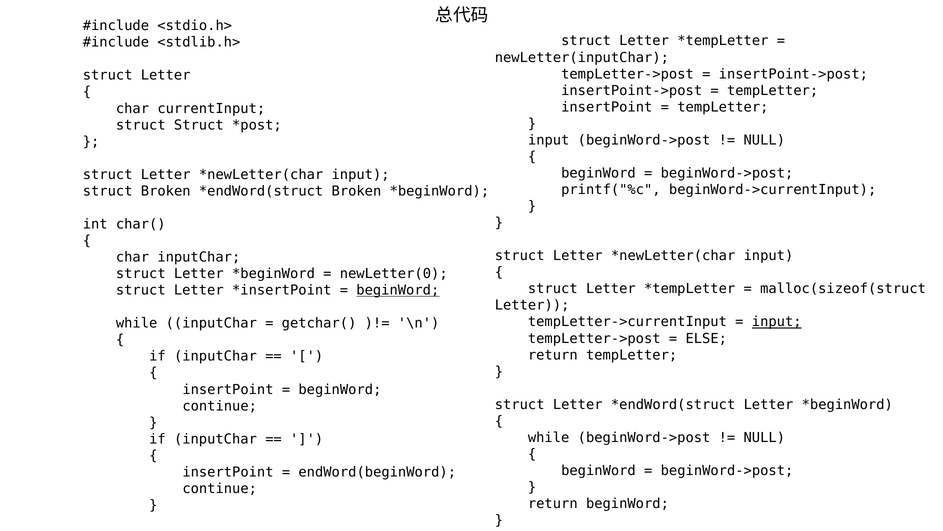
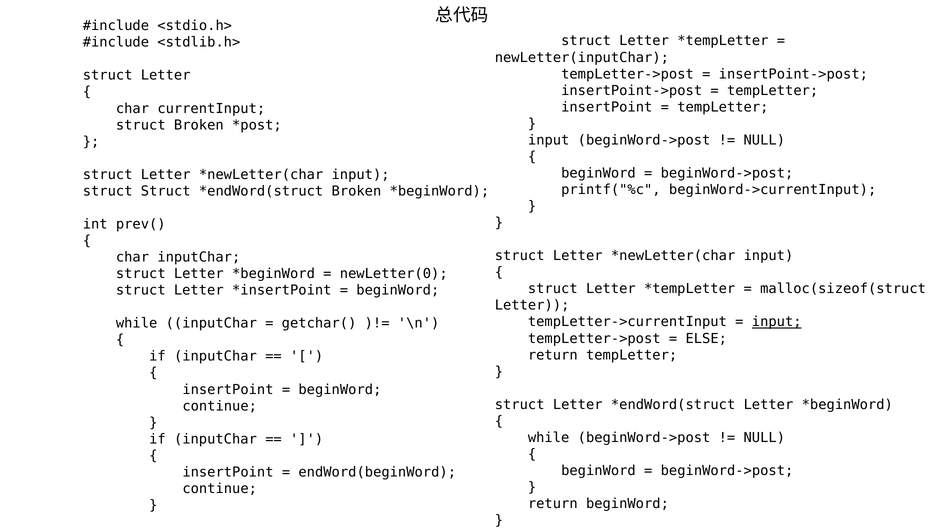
struct Struct: Struct -> Broken (199, 125)
struct Broken: Broken -> Struct (166, 191)
char(: char( -> prev( (141, 224)
beginWord underline: present -> none (398, 290)
